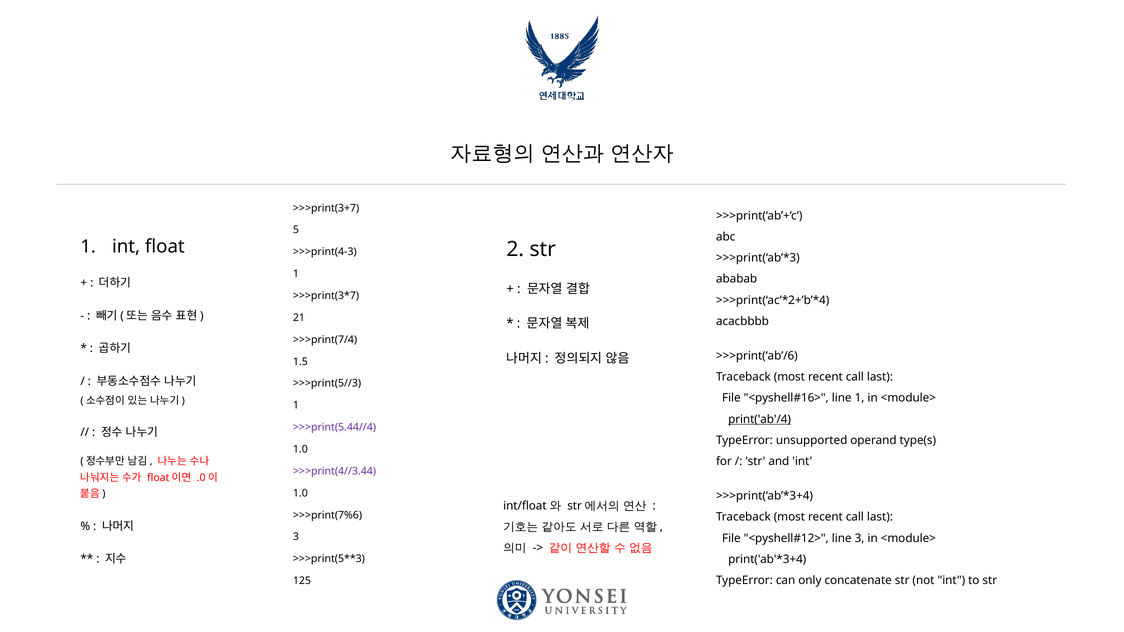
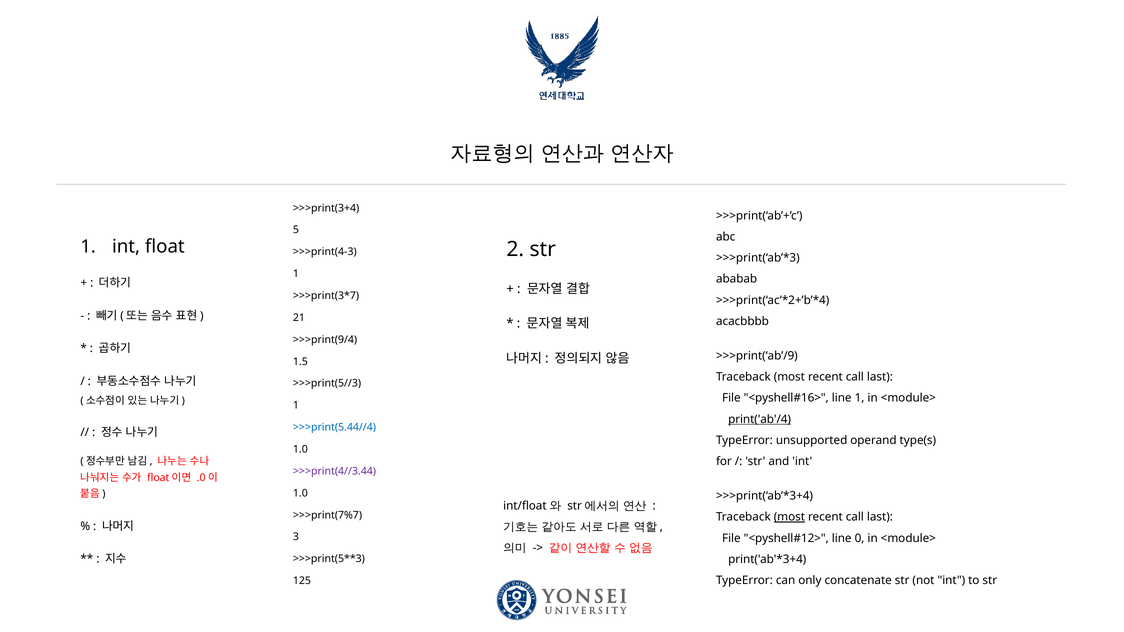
>>>print(3+7: >>>print(3+7 -> >>>print(3+4 (326, 208)
>>>print(7/4: >>>print(7/4 -> >>>print(9/4 (325, 340)
>>>print(‘ab’/6: >>>print(‘ab’/6 -> >>>print(‘ab’/9 (757, 356)
>>>print(5.44//4 colour: purple -> blue (334, 428)
>>>print(7%6: >>>print(7%6 -> >>>print(7%7 (328, 515)
most underline: none -> present (789, 517)
line 3: 3 -> 0 (860, 538)
